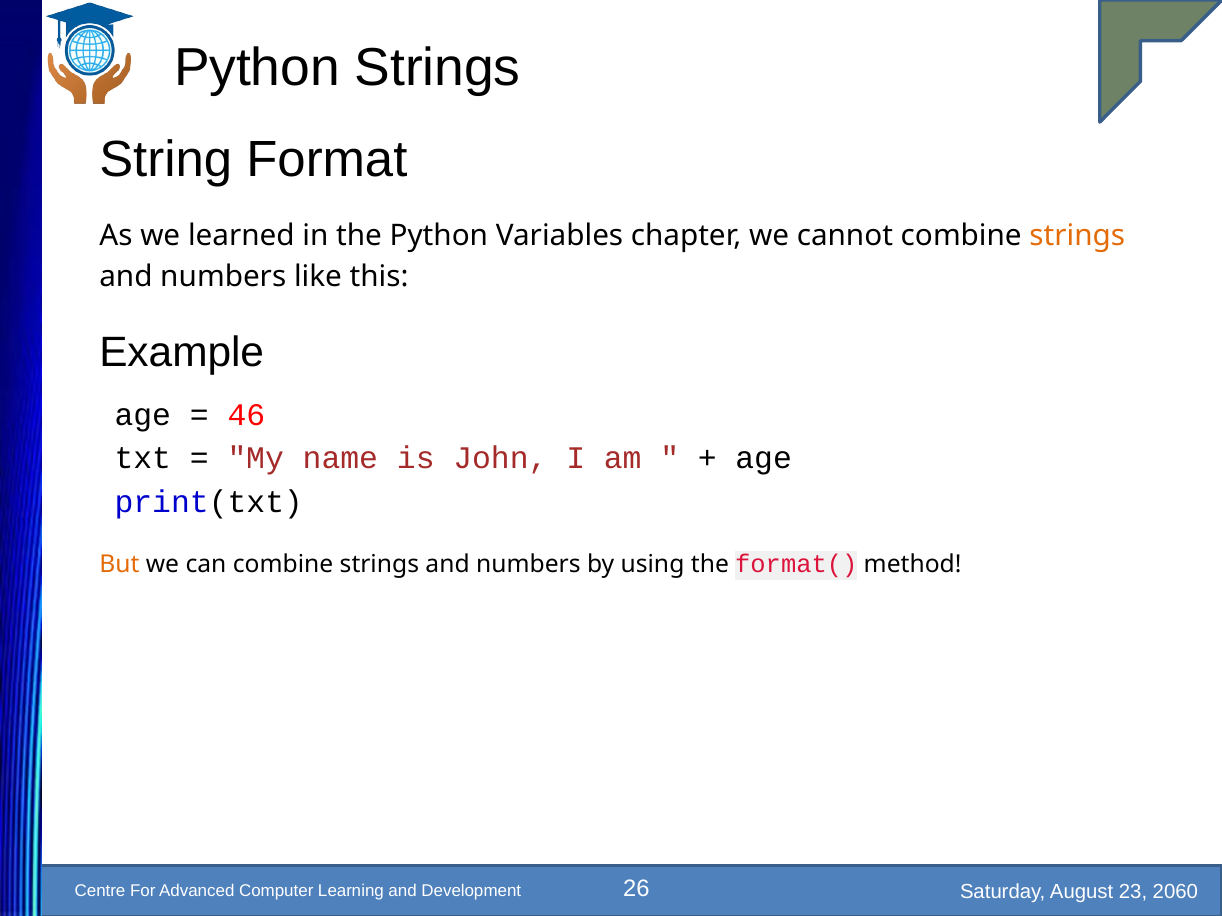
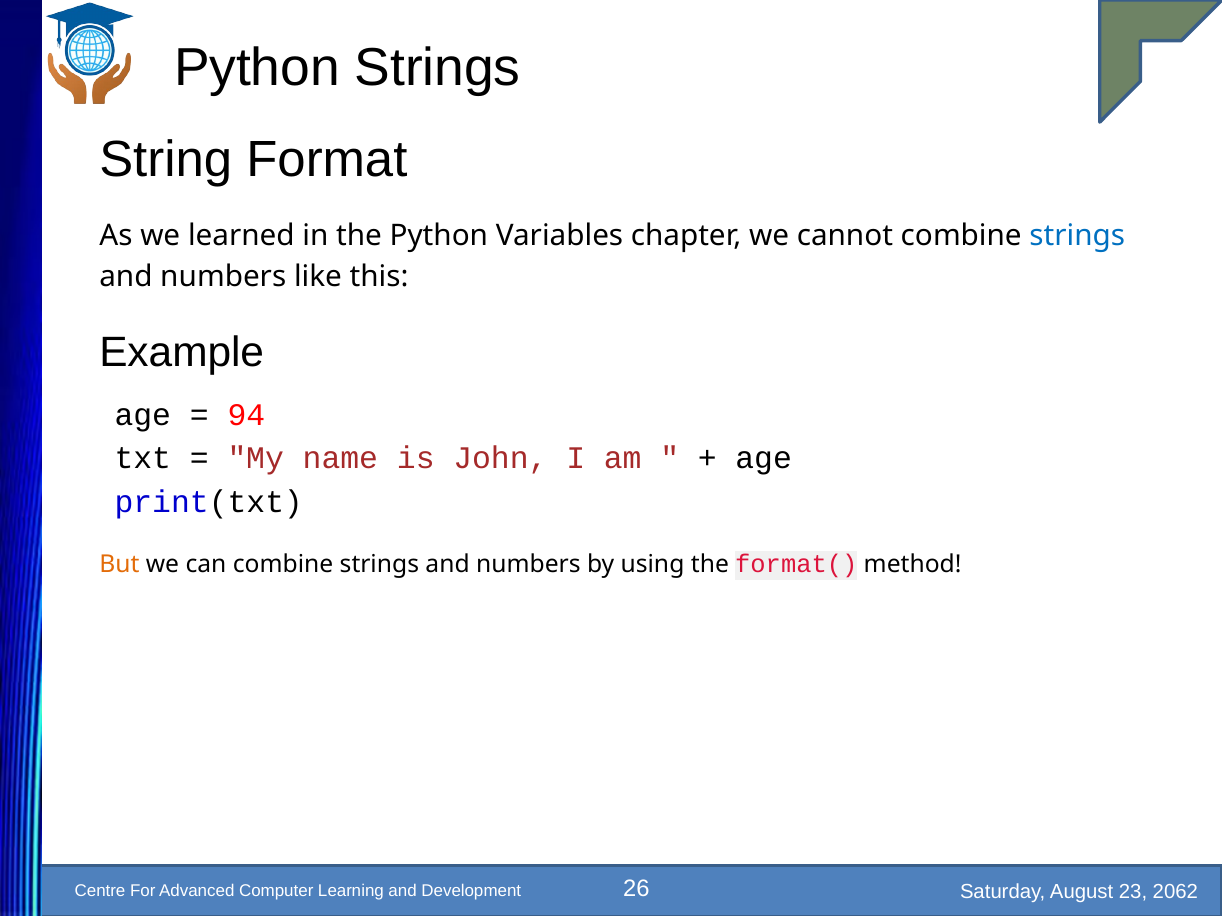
strings colour: orange -> blue (1077, 236)
46: 46 -> 94 (246, 415)
2060: 2060 -> 2062 (1175, 892)
